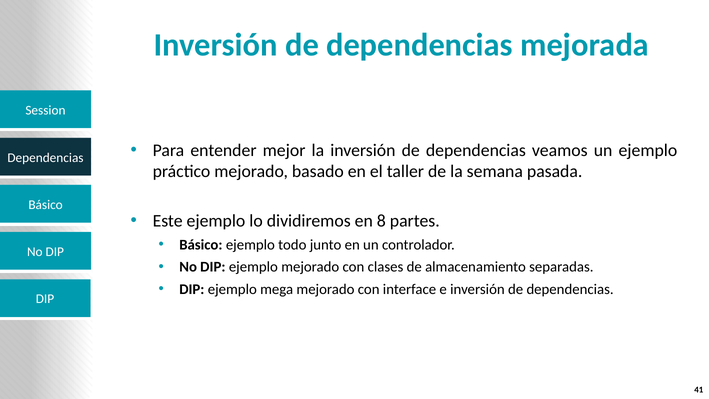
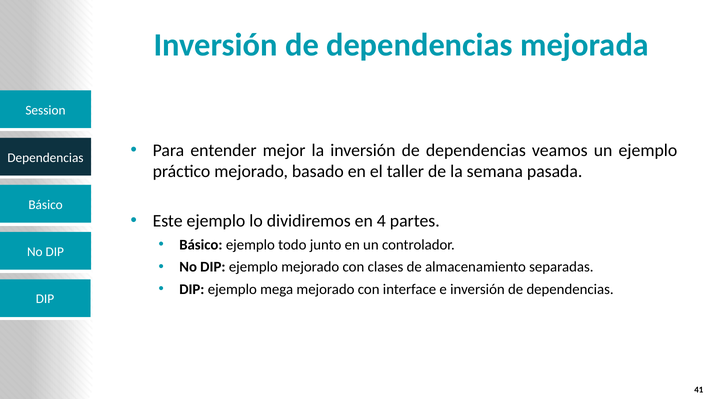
8: 8 -> 4 (381, 221)
